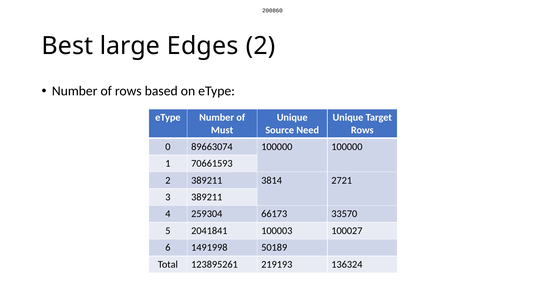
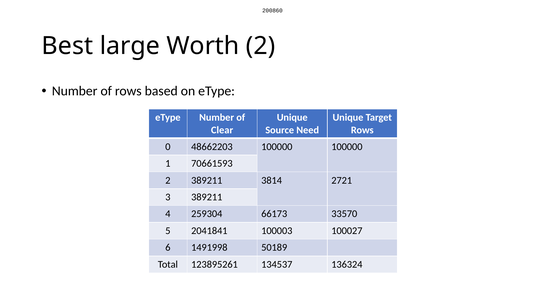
Edges: Edges -> Worth (203, 46)
Must: Must -> Clear (222, 130)
89663074: 89663074 -> 48662203 (212, 147)
219193: 219193 -> 134537 (277, 265)
